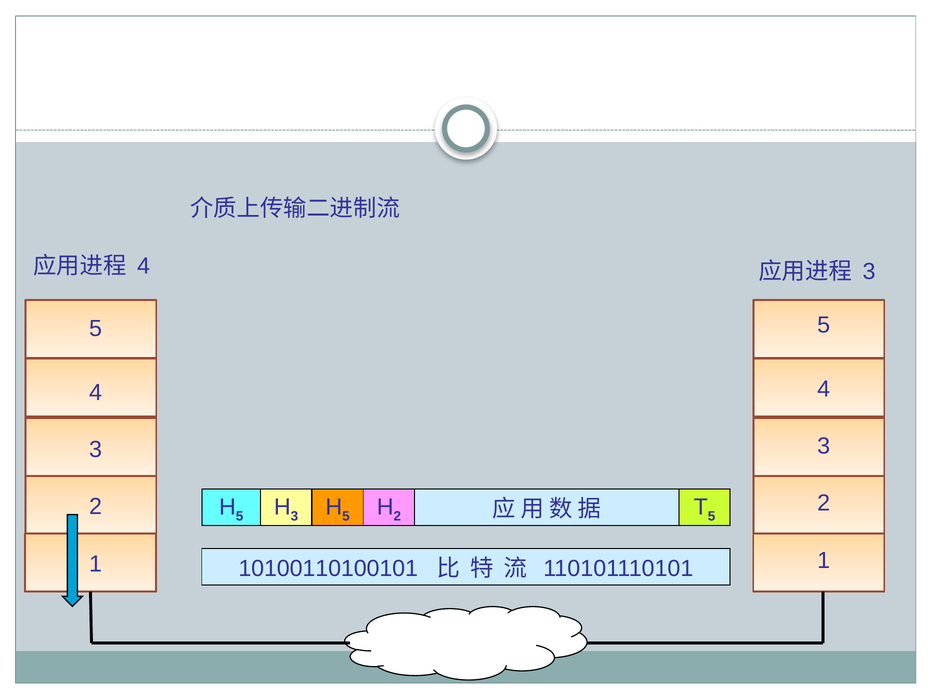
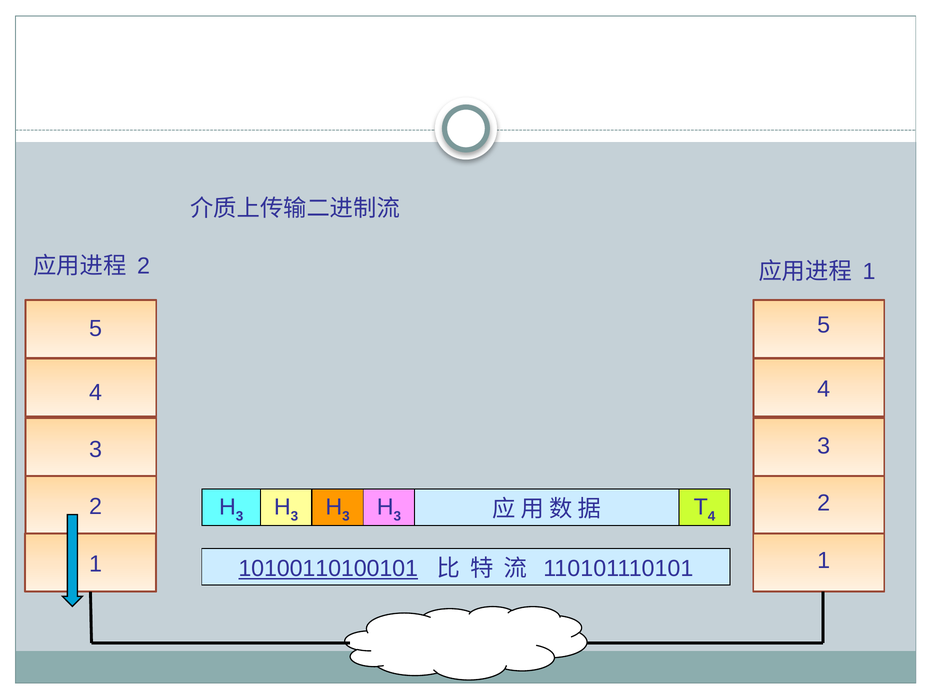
4: 4 -> 2 (144, 266)
3: 3 -> 1 (869, 272)
2: 2 -> 3 (397, 516)
5: 5 -> 3 (240, 516)
5: 5 -> 3 (346, 516)
5: 5 -> 4 (712, 516)
10100110100101 underline: none -> present (328, 569)
